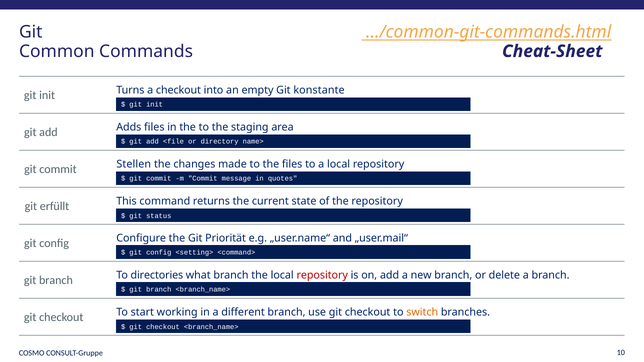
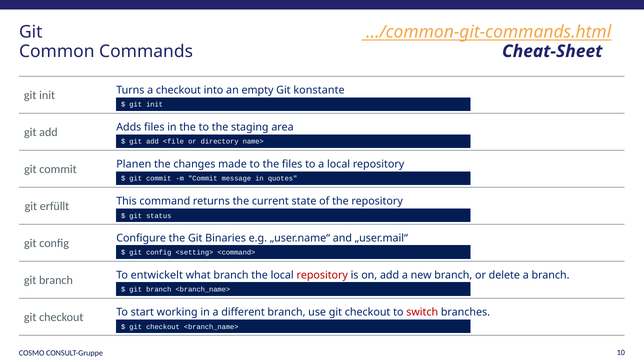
Stellen: Stellen -> Planen (134, 164)
Priorität: Priorität -> Binaries (226, 239)
directories: directories -> entwickelt (157, 276)
switch colour: orange -> red (422, 313)
